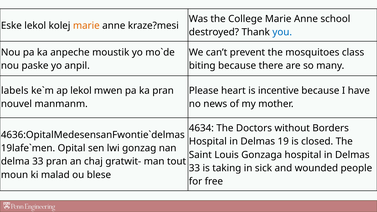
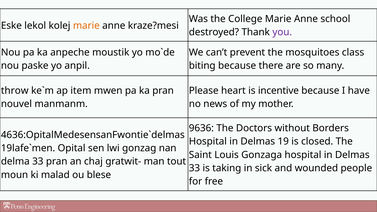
you colour: blue -> purple (282, 32)
labels: labels -> throw (15, 91)
ap lekol: lekol -> item (81, 91)
4634: 4634 -> 9636 (201, 128)
